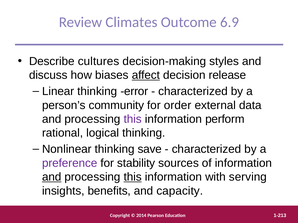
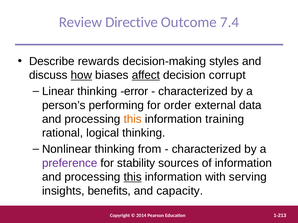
Climates: Climates -> Directive (132, 22)
6.9: 6.9 -> 7.4 (230, 22)
cultures: cultures -> rewards (99, 61)
how underline: none -> present (81, 75)
release: release -> corrupt (227, 75)
community: community -> performing (116, 105)
this colour: purple -> orange (133, 119)
perform: perform -> training (225, 119)
save: save -> from (150, 150)
and underline: present -> none (52, 177)
